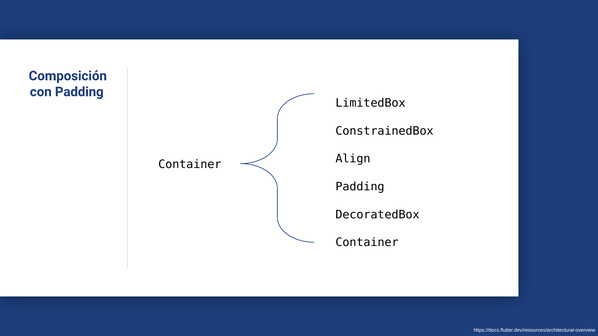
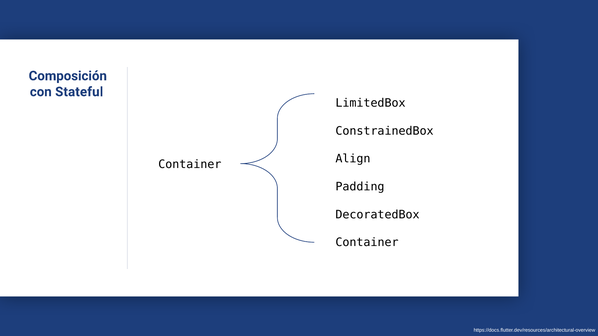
con Padding: Padding -> Stateful (79, 92)
